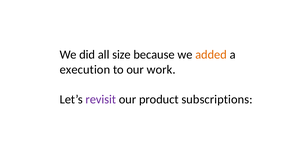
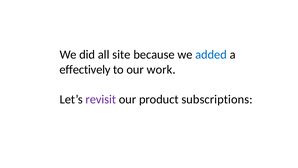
size: size -> site (121, 54)
added colour: orange -> blue (211, 54)
execution: execution -> effectively (85, 69)
